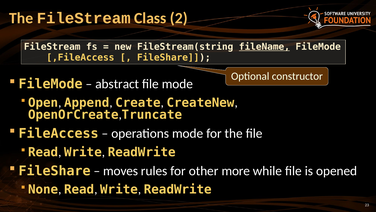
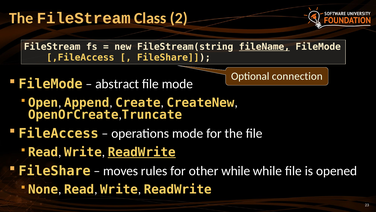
constructor: constructor -> connection (297, 76)
ReadWrite underline: none -> present (142, 152)
other more: more -> while (236, 171)
